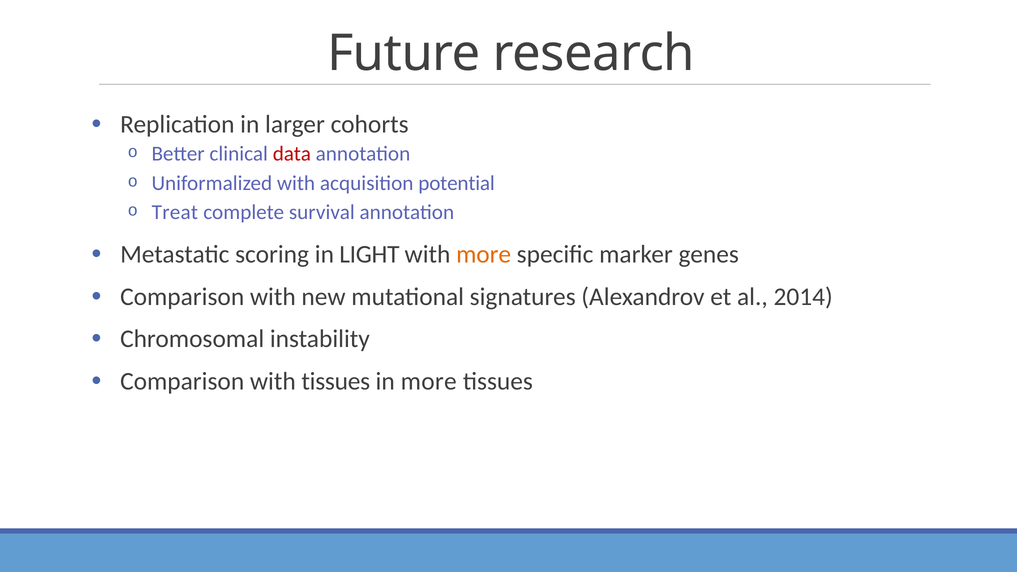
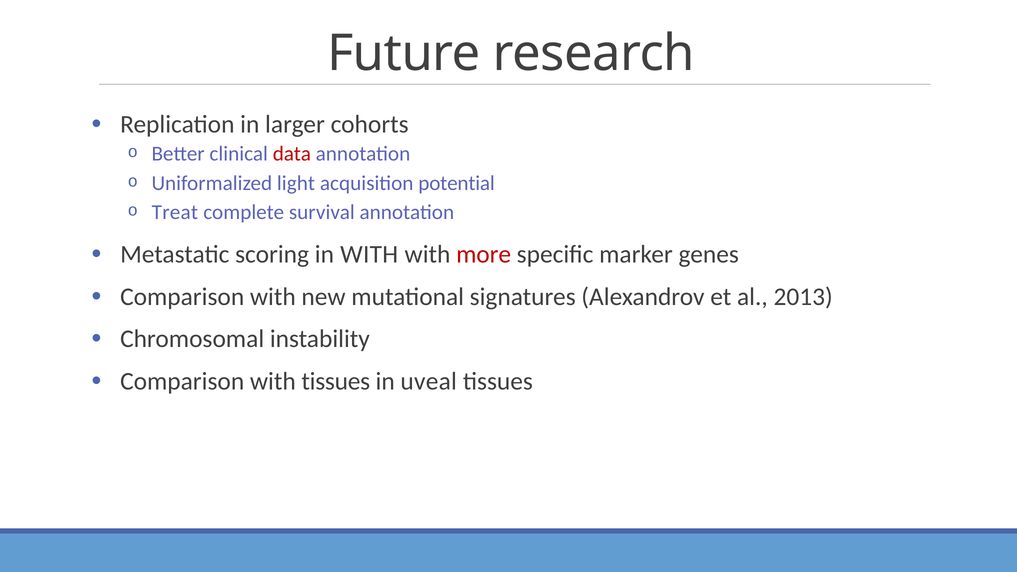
Uniformalized with: with -> light (296, 183)
in LIGHT: LIGHT -> WITH (369, 255)
more colour: orange -> red (484, 255)
2014: 2014 -> 2013 (803, 297)
in more: more -> uveal (429, 381)
